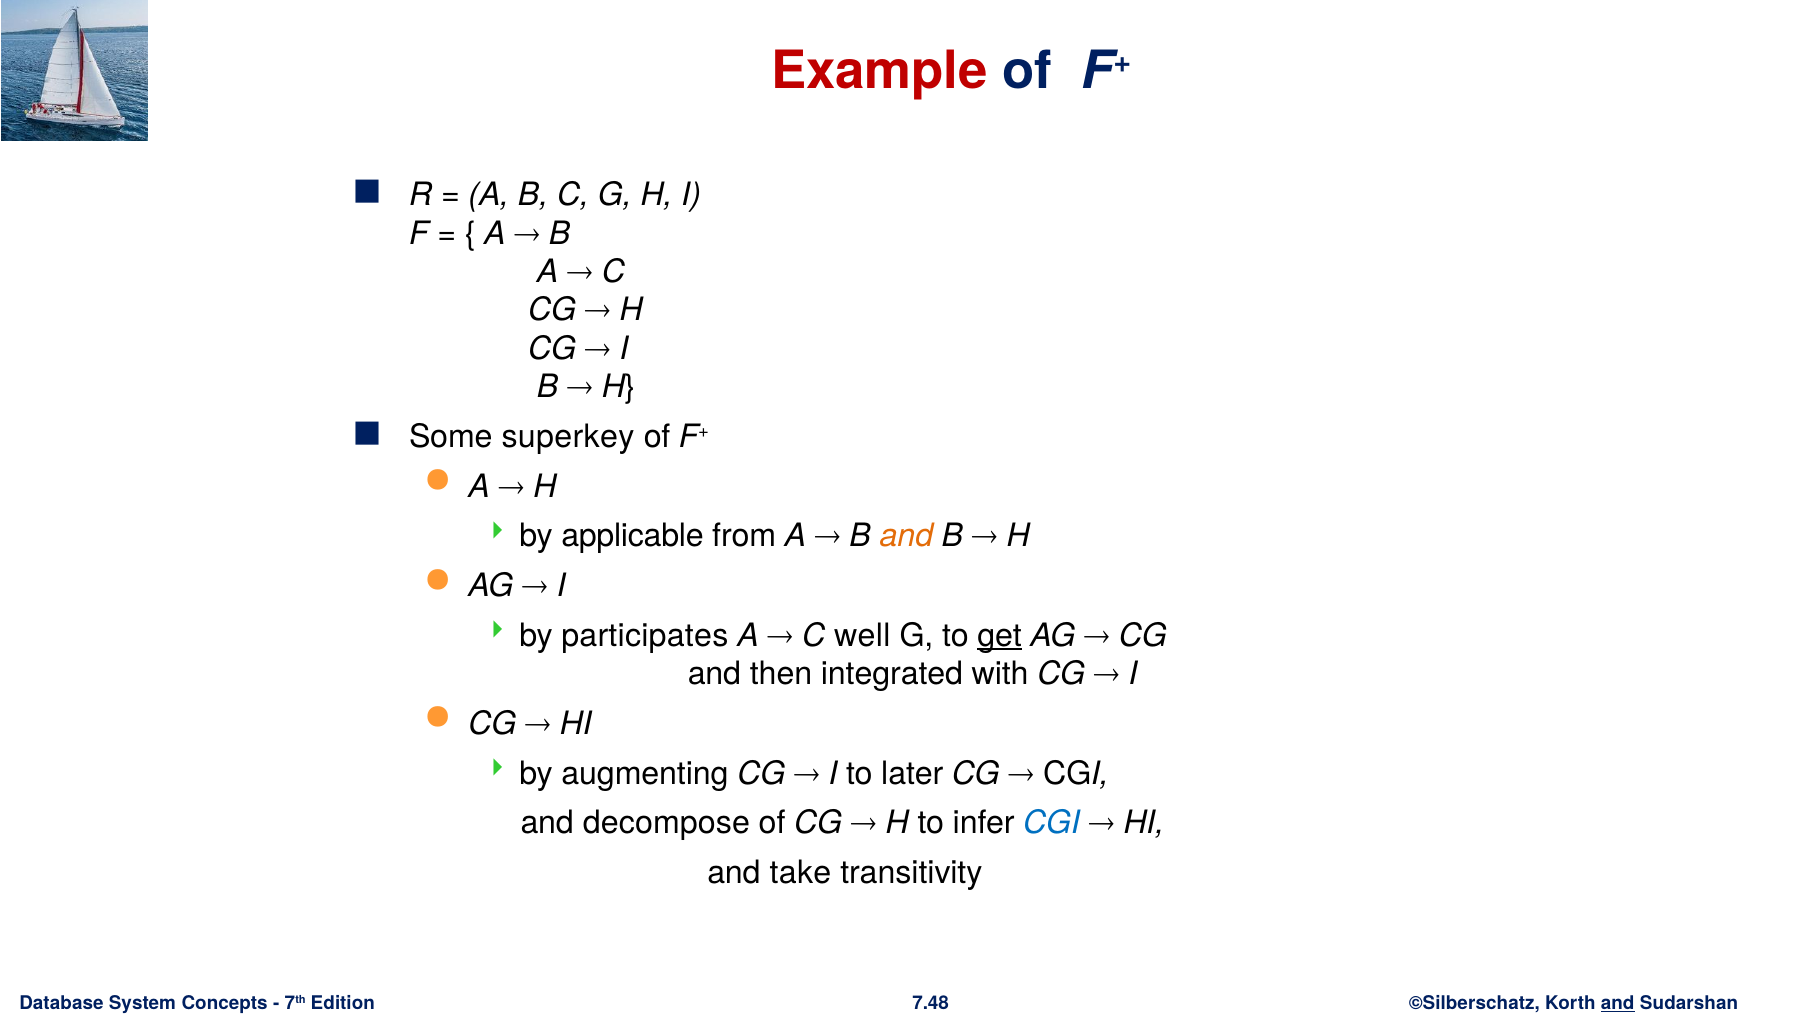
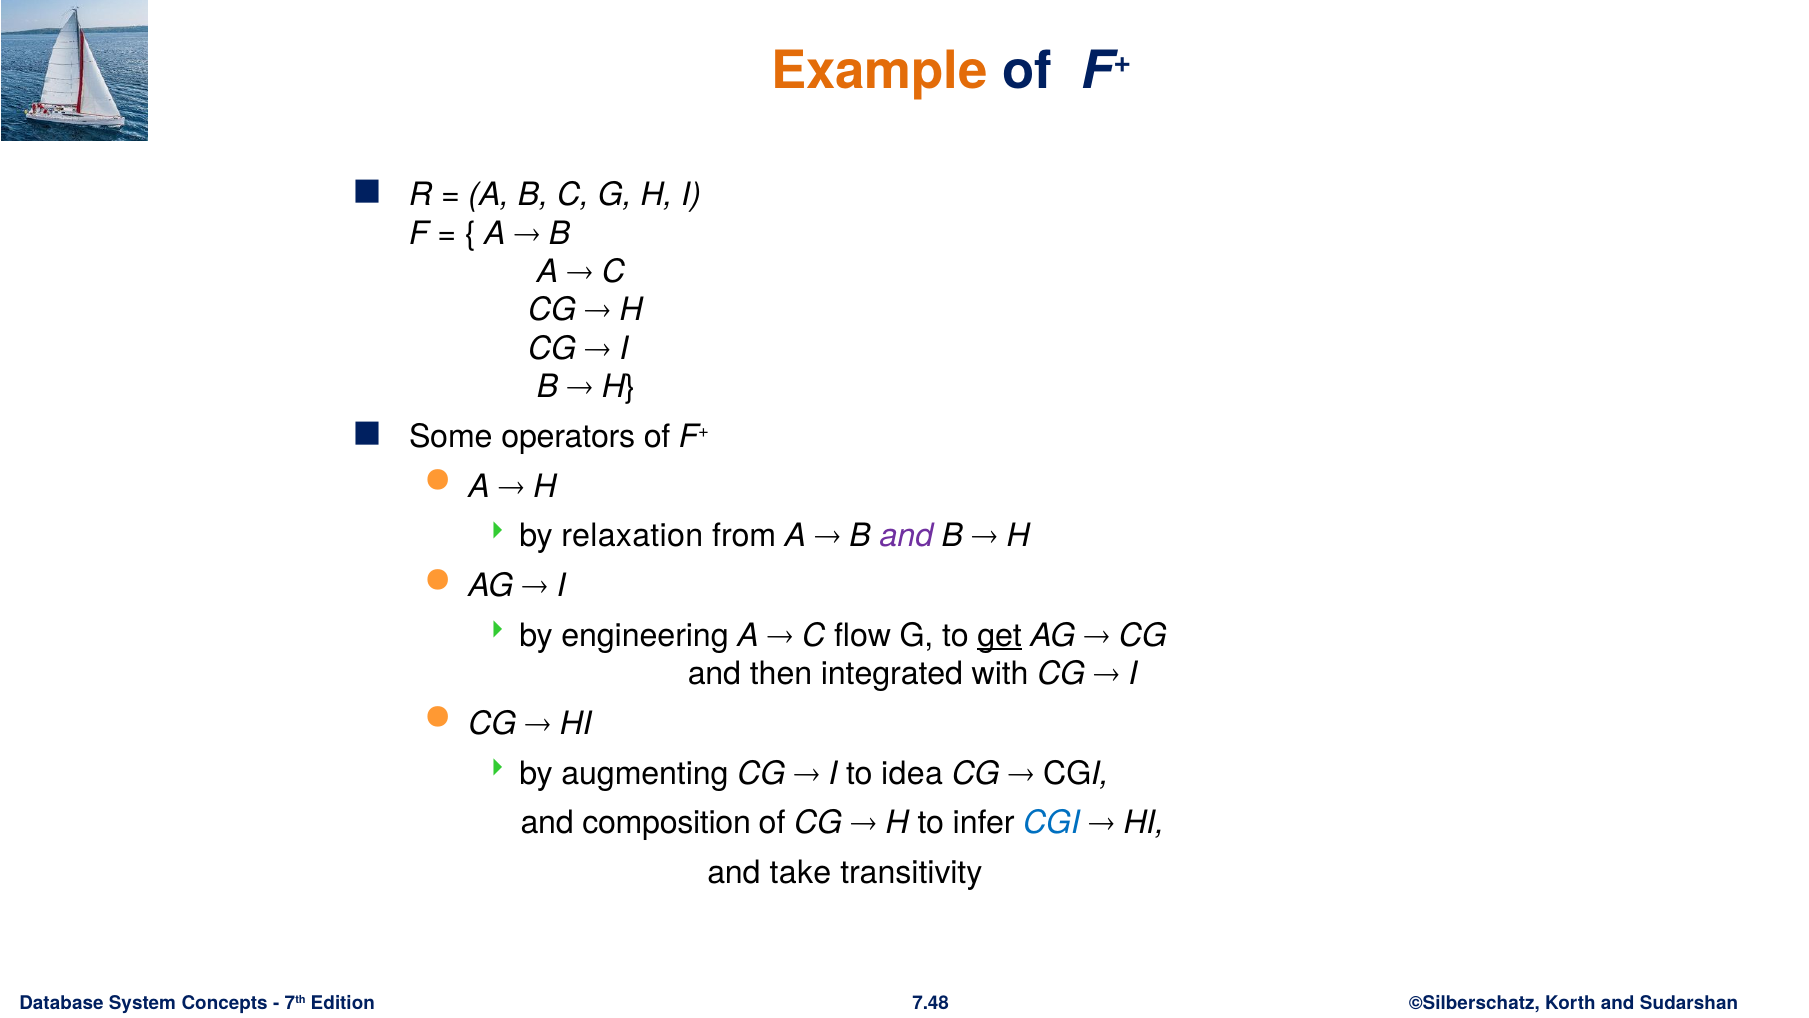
Example colour: red -> orange (879, 71)
superkey: superkey -> operators (568, 437)
applicable: applicable -> relaxation (632, 536)
and colour: orange -> purple (906, 536)
participates: participates -> engineering (645, 635)
well: well -> flow (863, 635)
later: later -> idea (912, 773)
decompose: decompose -> composition (667, 823)
and underline: present -> none (1618, 1003)
